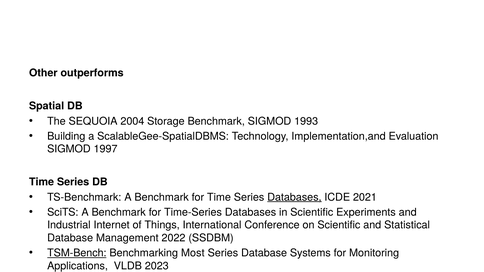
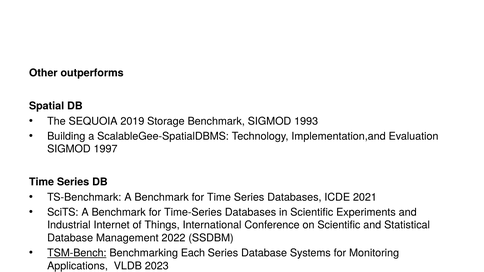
SEQUOIA 2004: 2004 -> 2019 (132, 121)
Databases underline: present -> none (294, 197)
Most: Most -> Each (193, 253)
